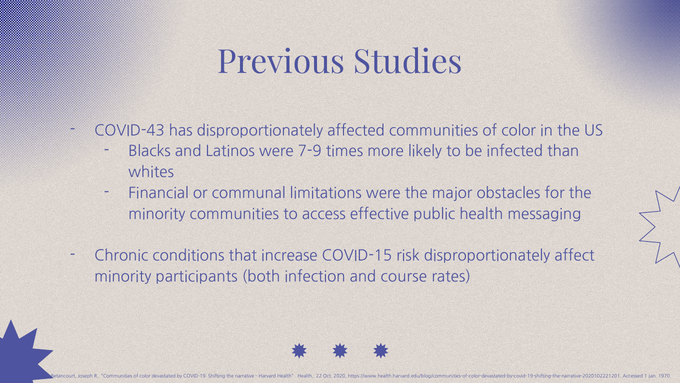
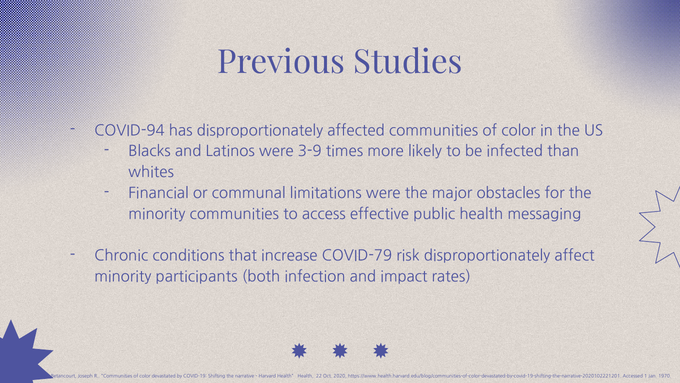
COVID-43: COVID-43 -> COVID-94 (129, 130)
7-9: 7-9 -> 3-9 (310, 151)
COVID-15: COVID-15 -> COVID-79 (357, 255)
course: course -> impact (404, 276)
